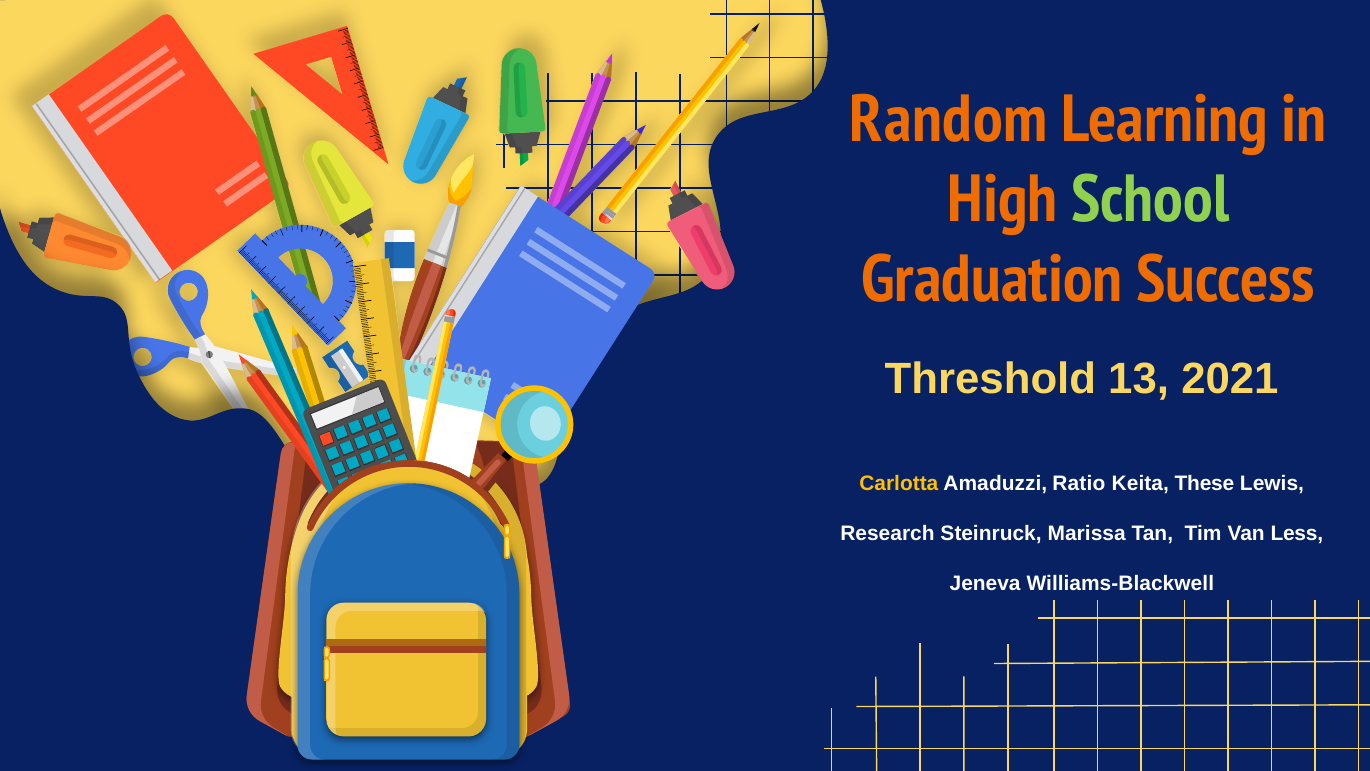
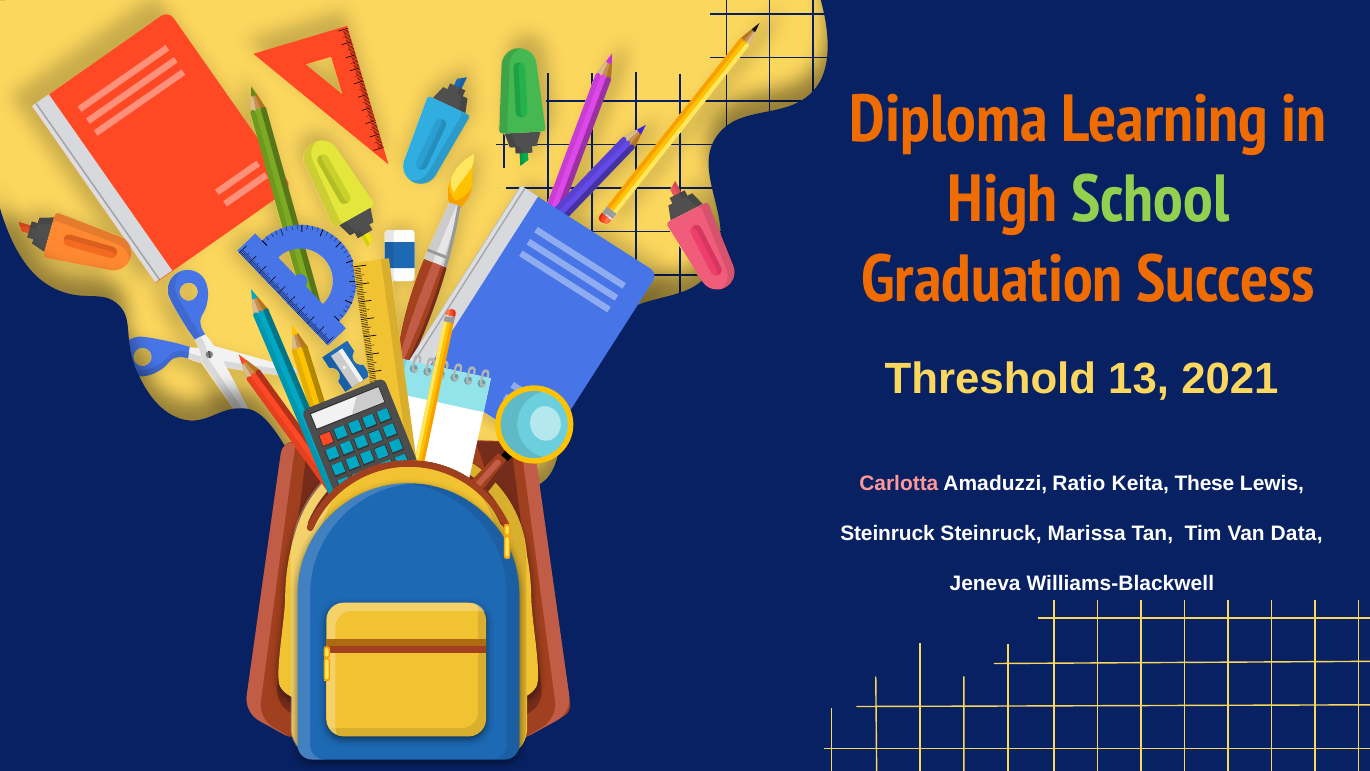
Random: Random -> Diploma (949, 119)
Carlotta colour: yellow -> pink (899, 483)
Research: Research -> Steinruck (888, 533)
Less: Less -> Data (1297, 533)
